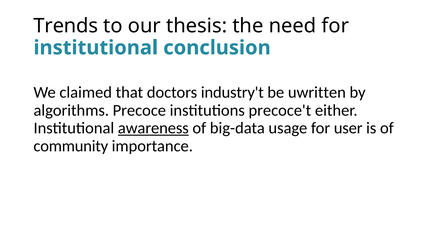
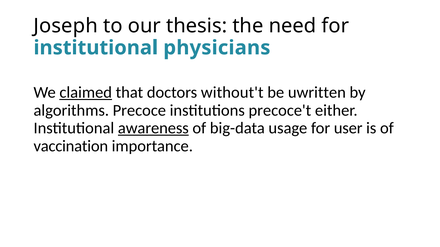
Trends: Trends -> Joseph (66, 26)
conclusion: conclusion -> physicians (217, 48)
claimed underline: none -> present (86, 93)
industry't: industry't -> without't (232, 93)
community: community -> vaccination (71, 146)
